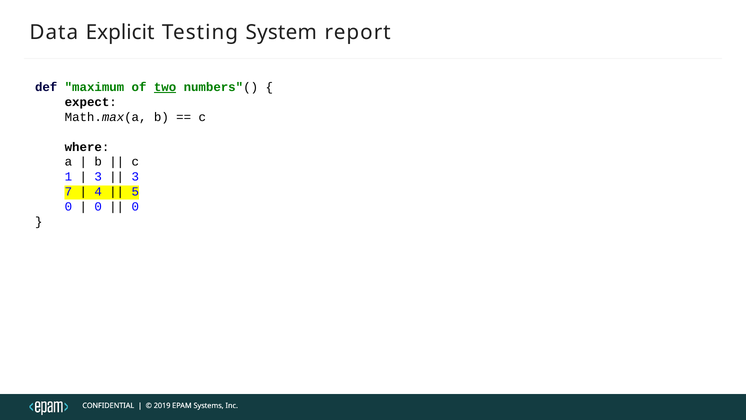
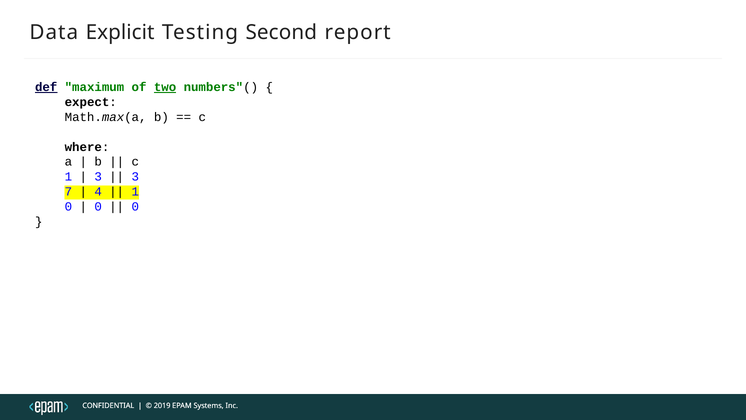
System: System -> Second (281, 32)
def underline: none -> present (46, 87)
5: 5 -> 1 (135, 192)
